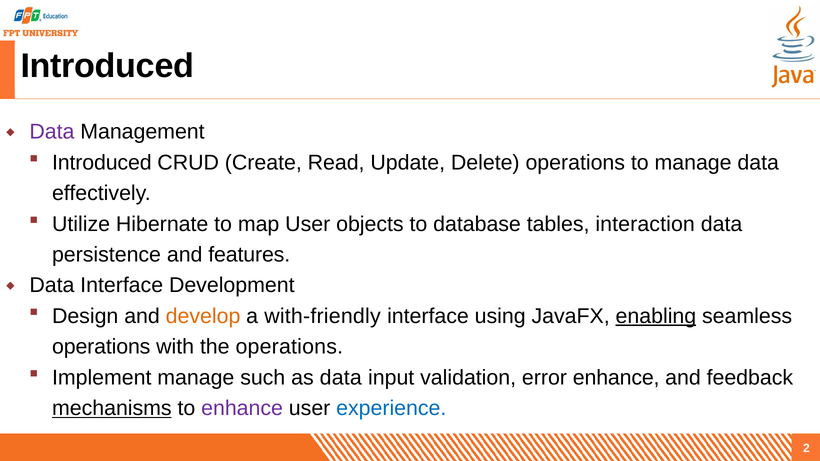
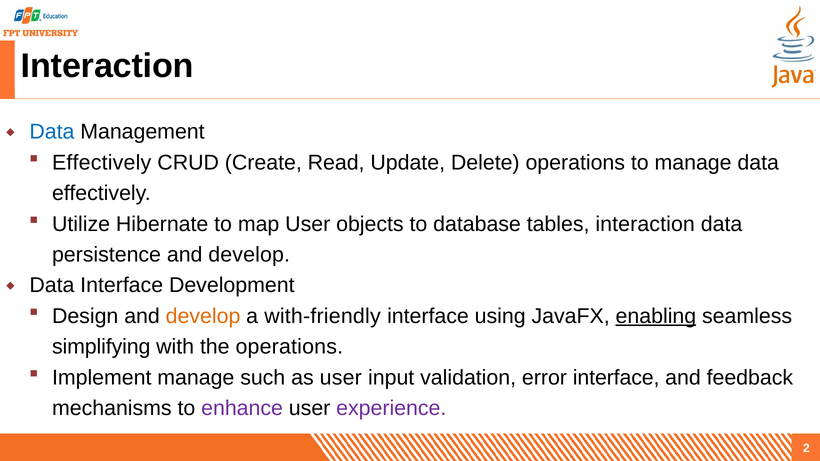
Introduced: Introduced -> Interaction (107, 66)
Data colour: purple -> blue (52, 132)
Introduced: Introduced -> Effectively (102, 163)
persistence and features: features -> develop (249, 255)
operations: operations -> simplifying (101, 347)
as data: data -> user (341, 378)
error enhance: enhance -> interface (616, 378)
mechanisms underline: present -> none (112, 408)
experience colour: blue -> purple (391, 408)
